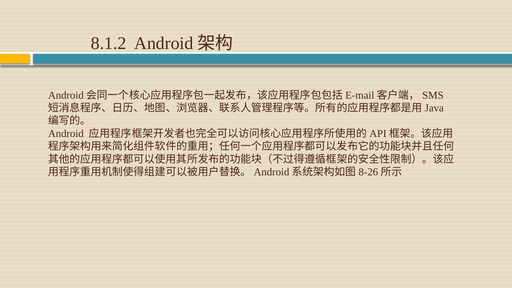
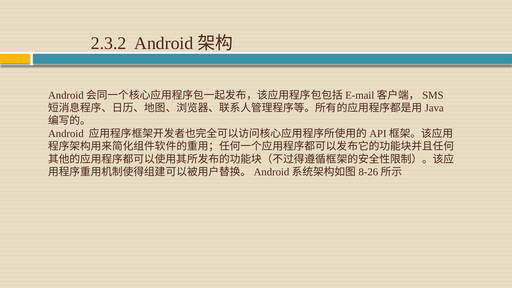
8.1.2: 8.1.2 -> 2.3.2 (109, 43)
